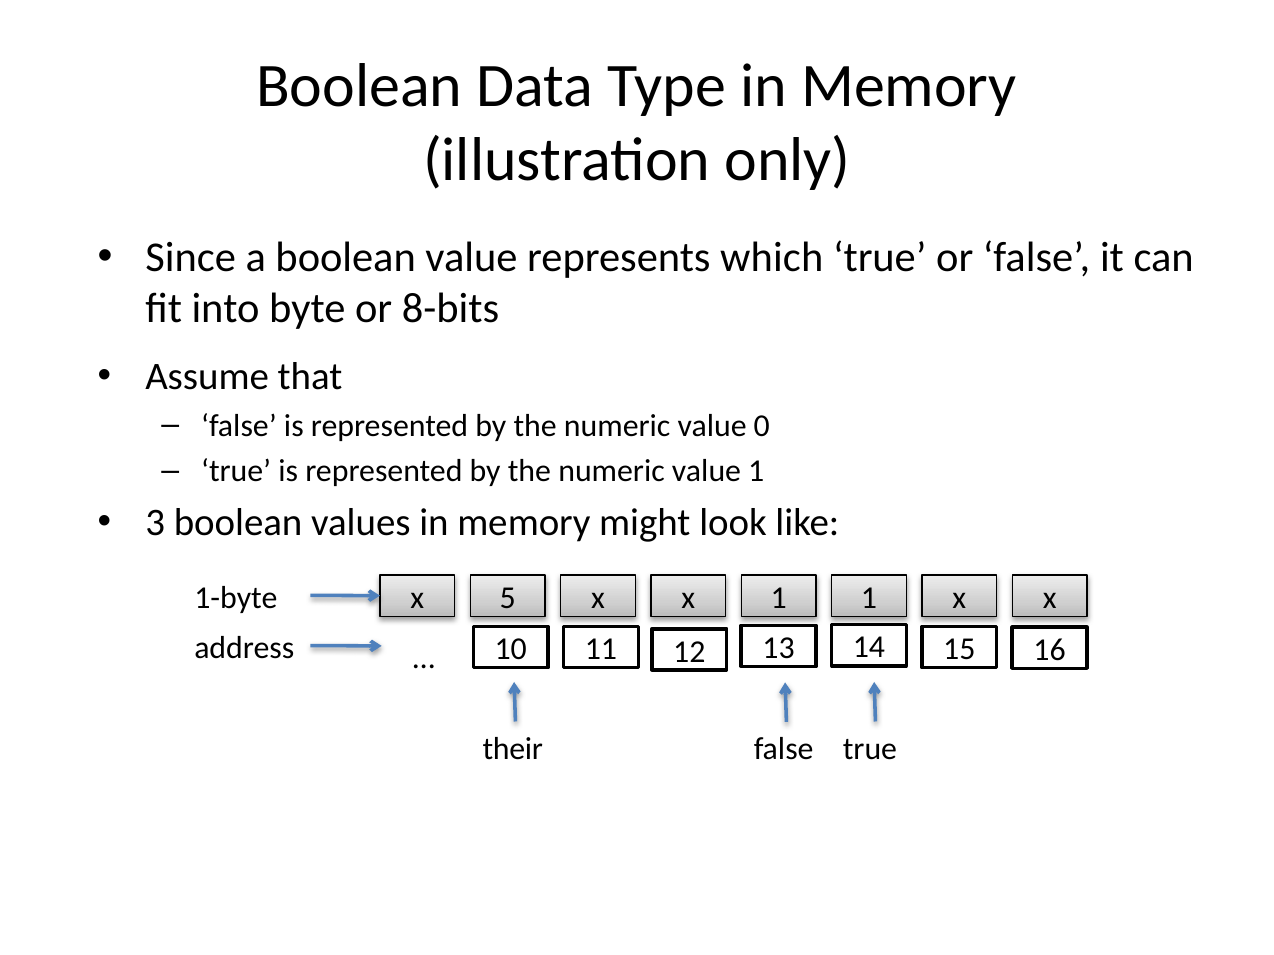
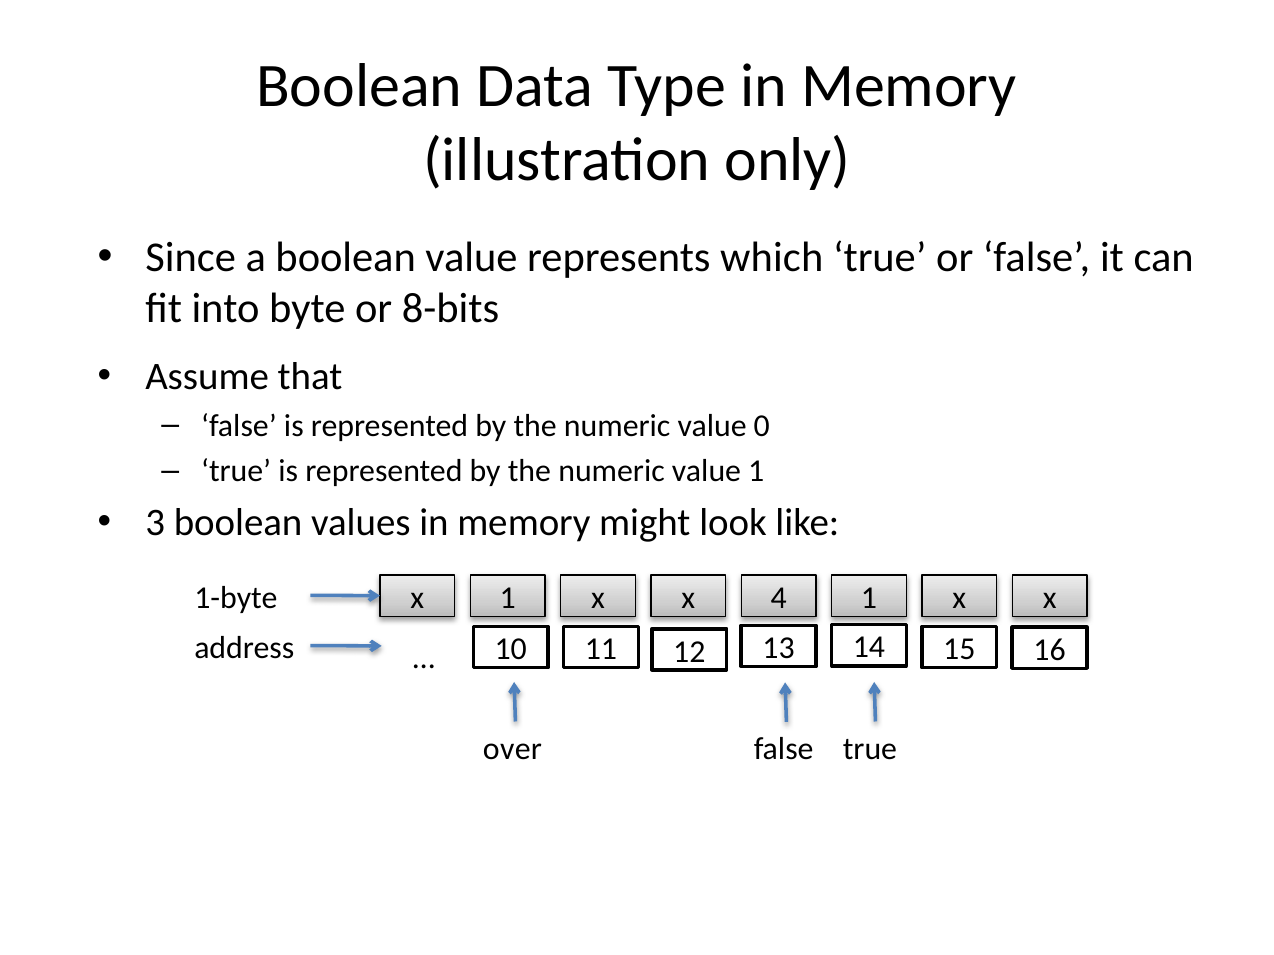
x 5: 5 -> 1 (508, 598)
x 1: 1 -> 4 (779, 598)
their: their -> over (513, 749)
